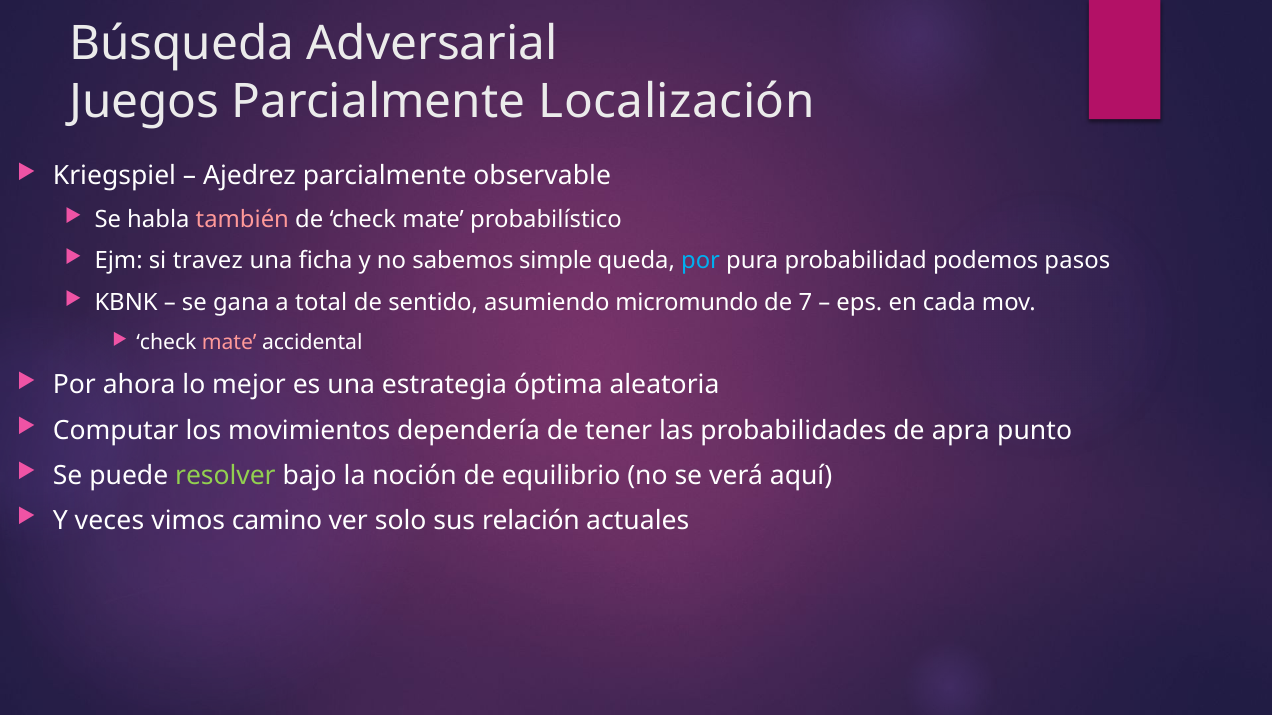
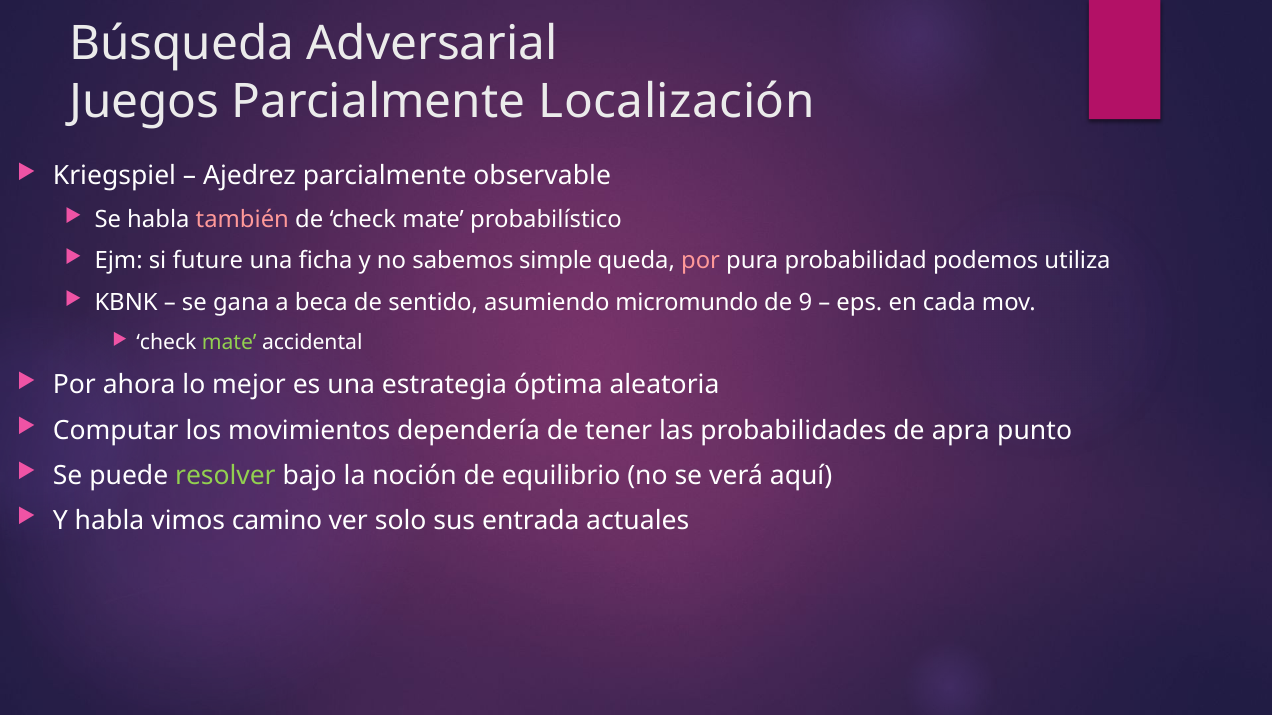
travez: travez -> future (208, 261)
por colour: light blue -> pink (701, 261)
pasos: pasos -> utiliza (1078, 261)
total: total -> beca (321, 303)
7: 7 -> 9 (805, 303)
mate colour: pink -> light green (229, 343)
Y veces: veces -> habla (110, 521)
relación: relación -> entrada (531, 521)
